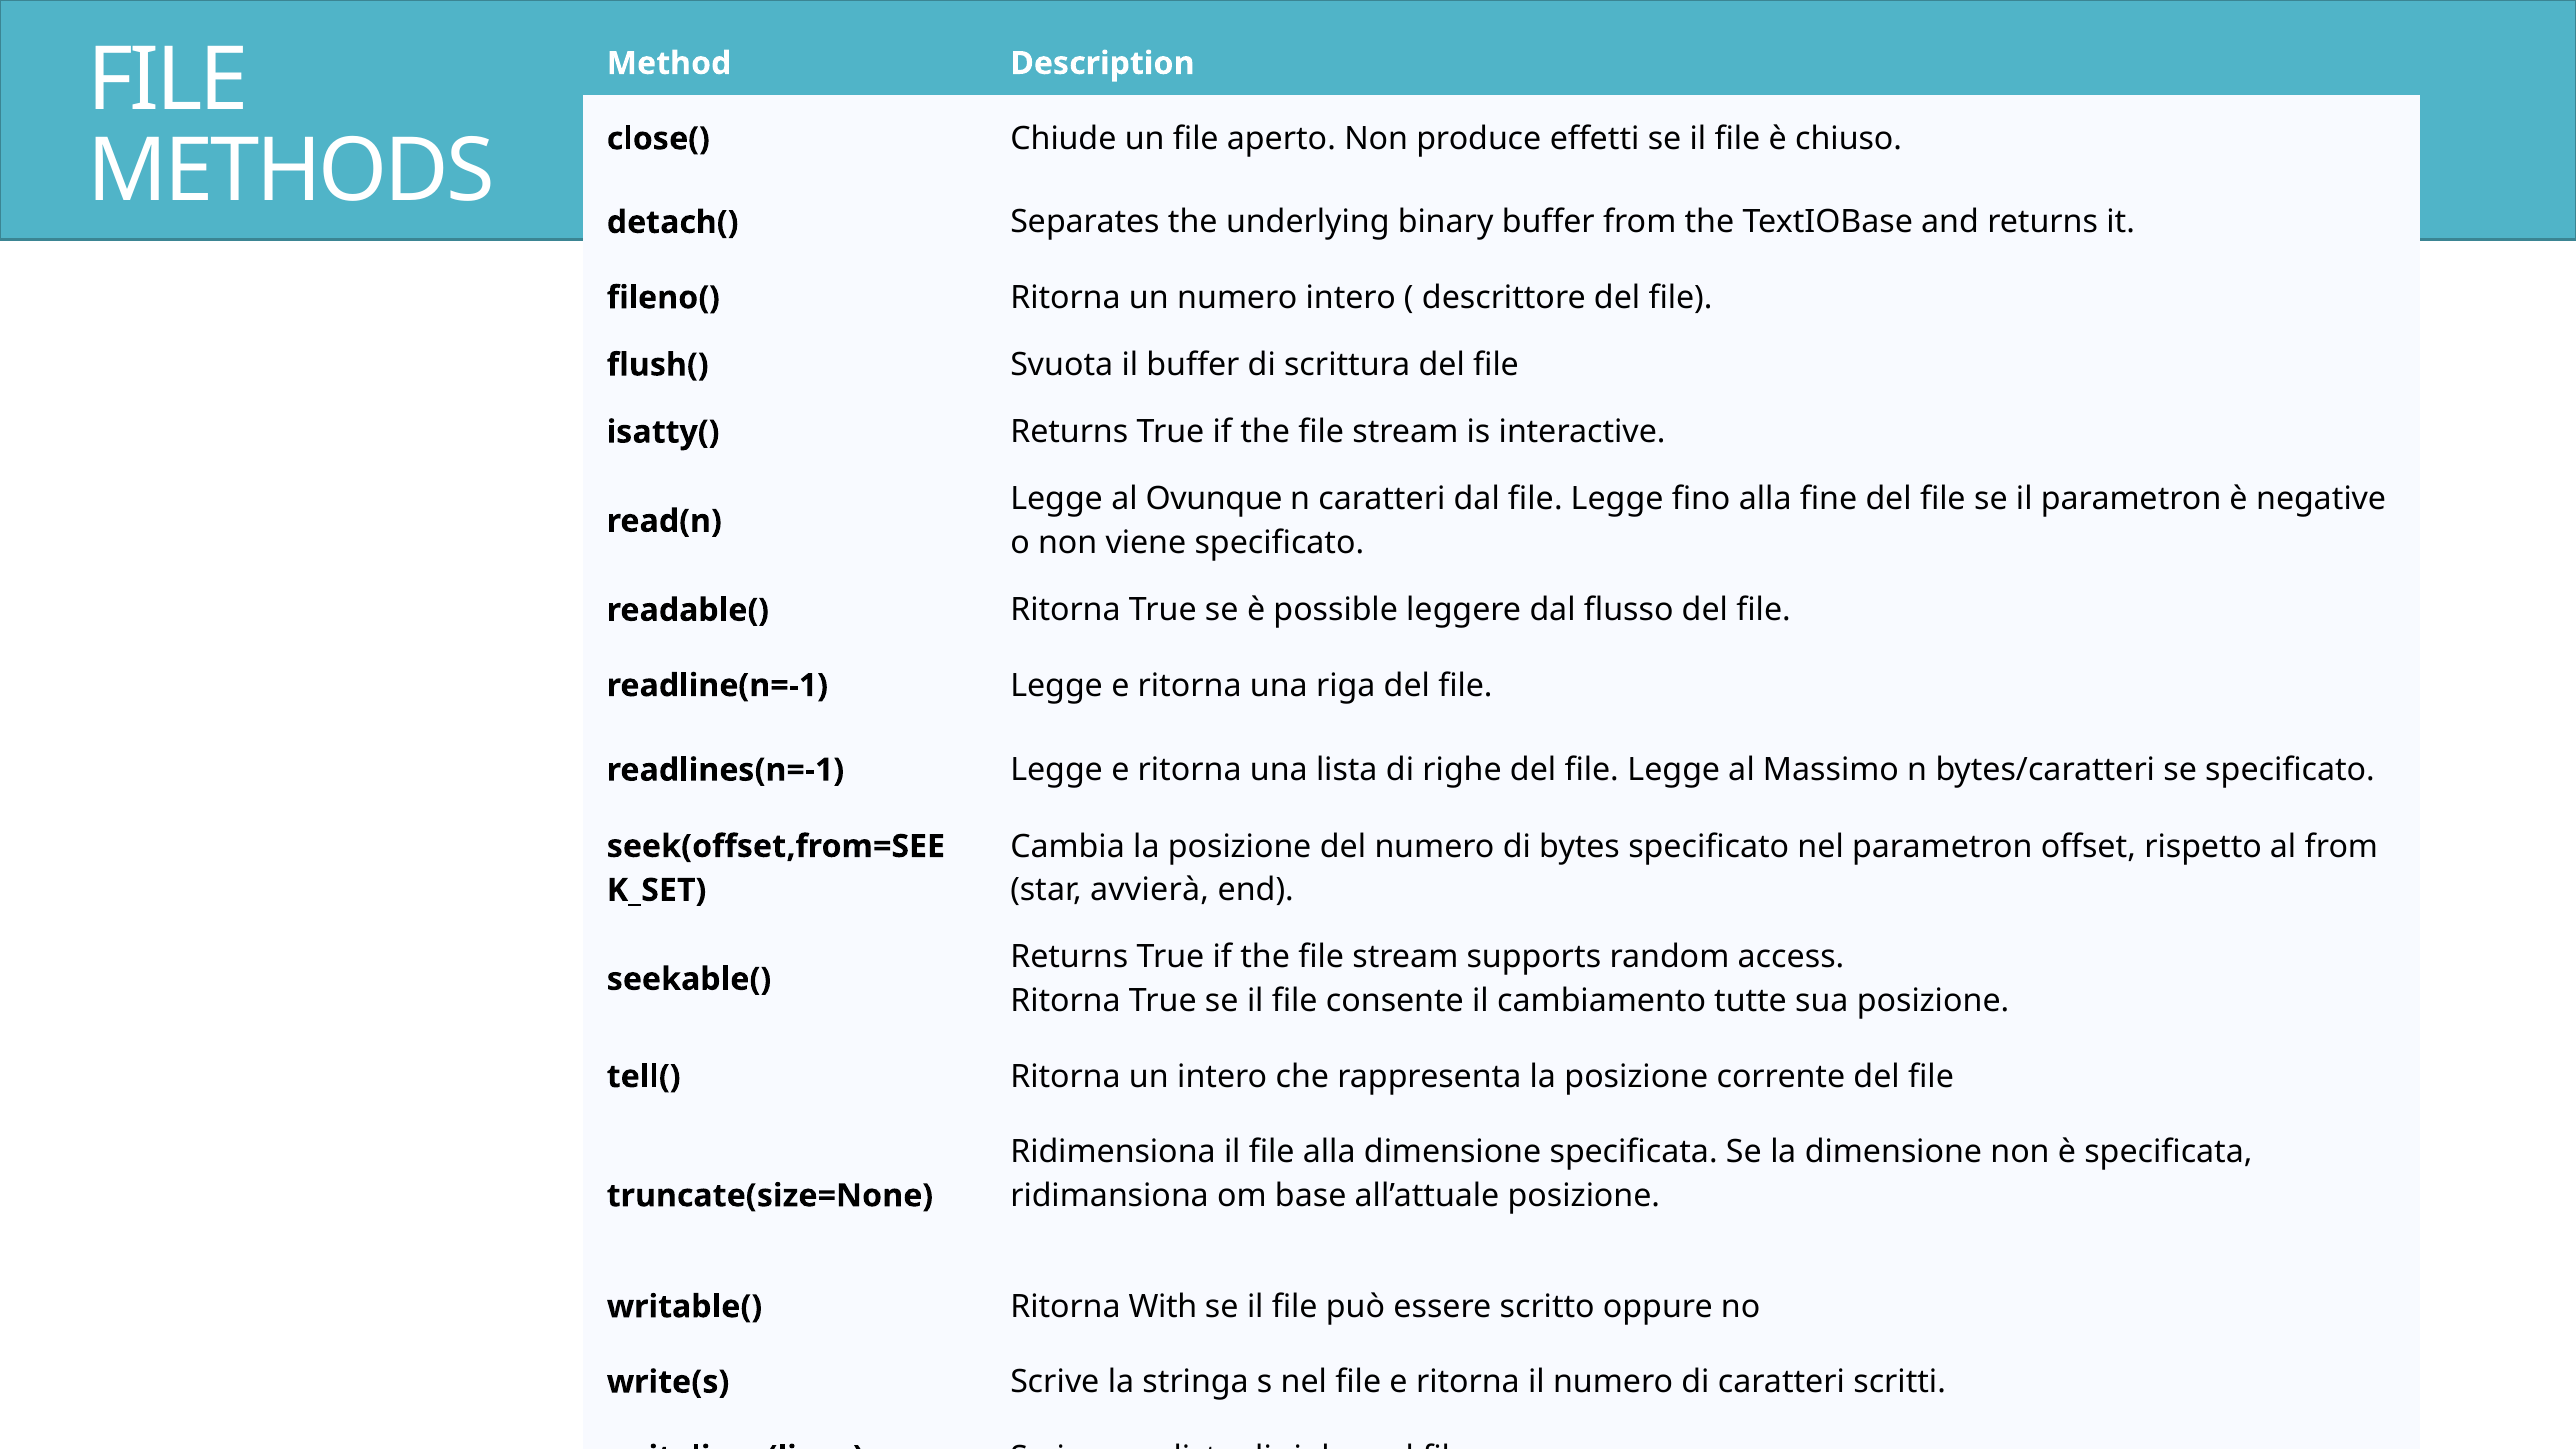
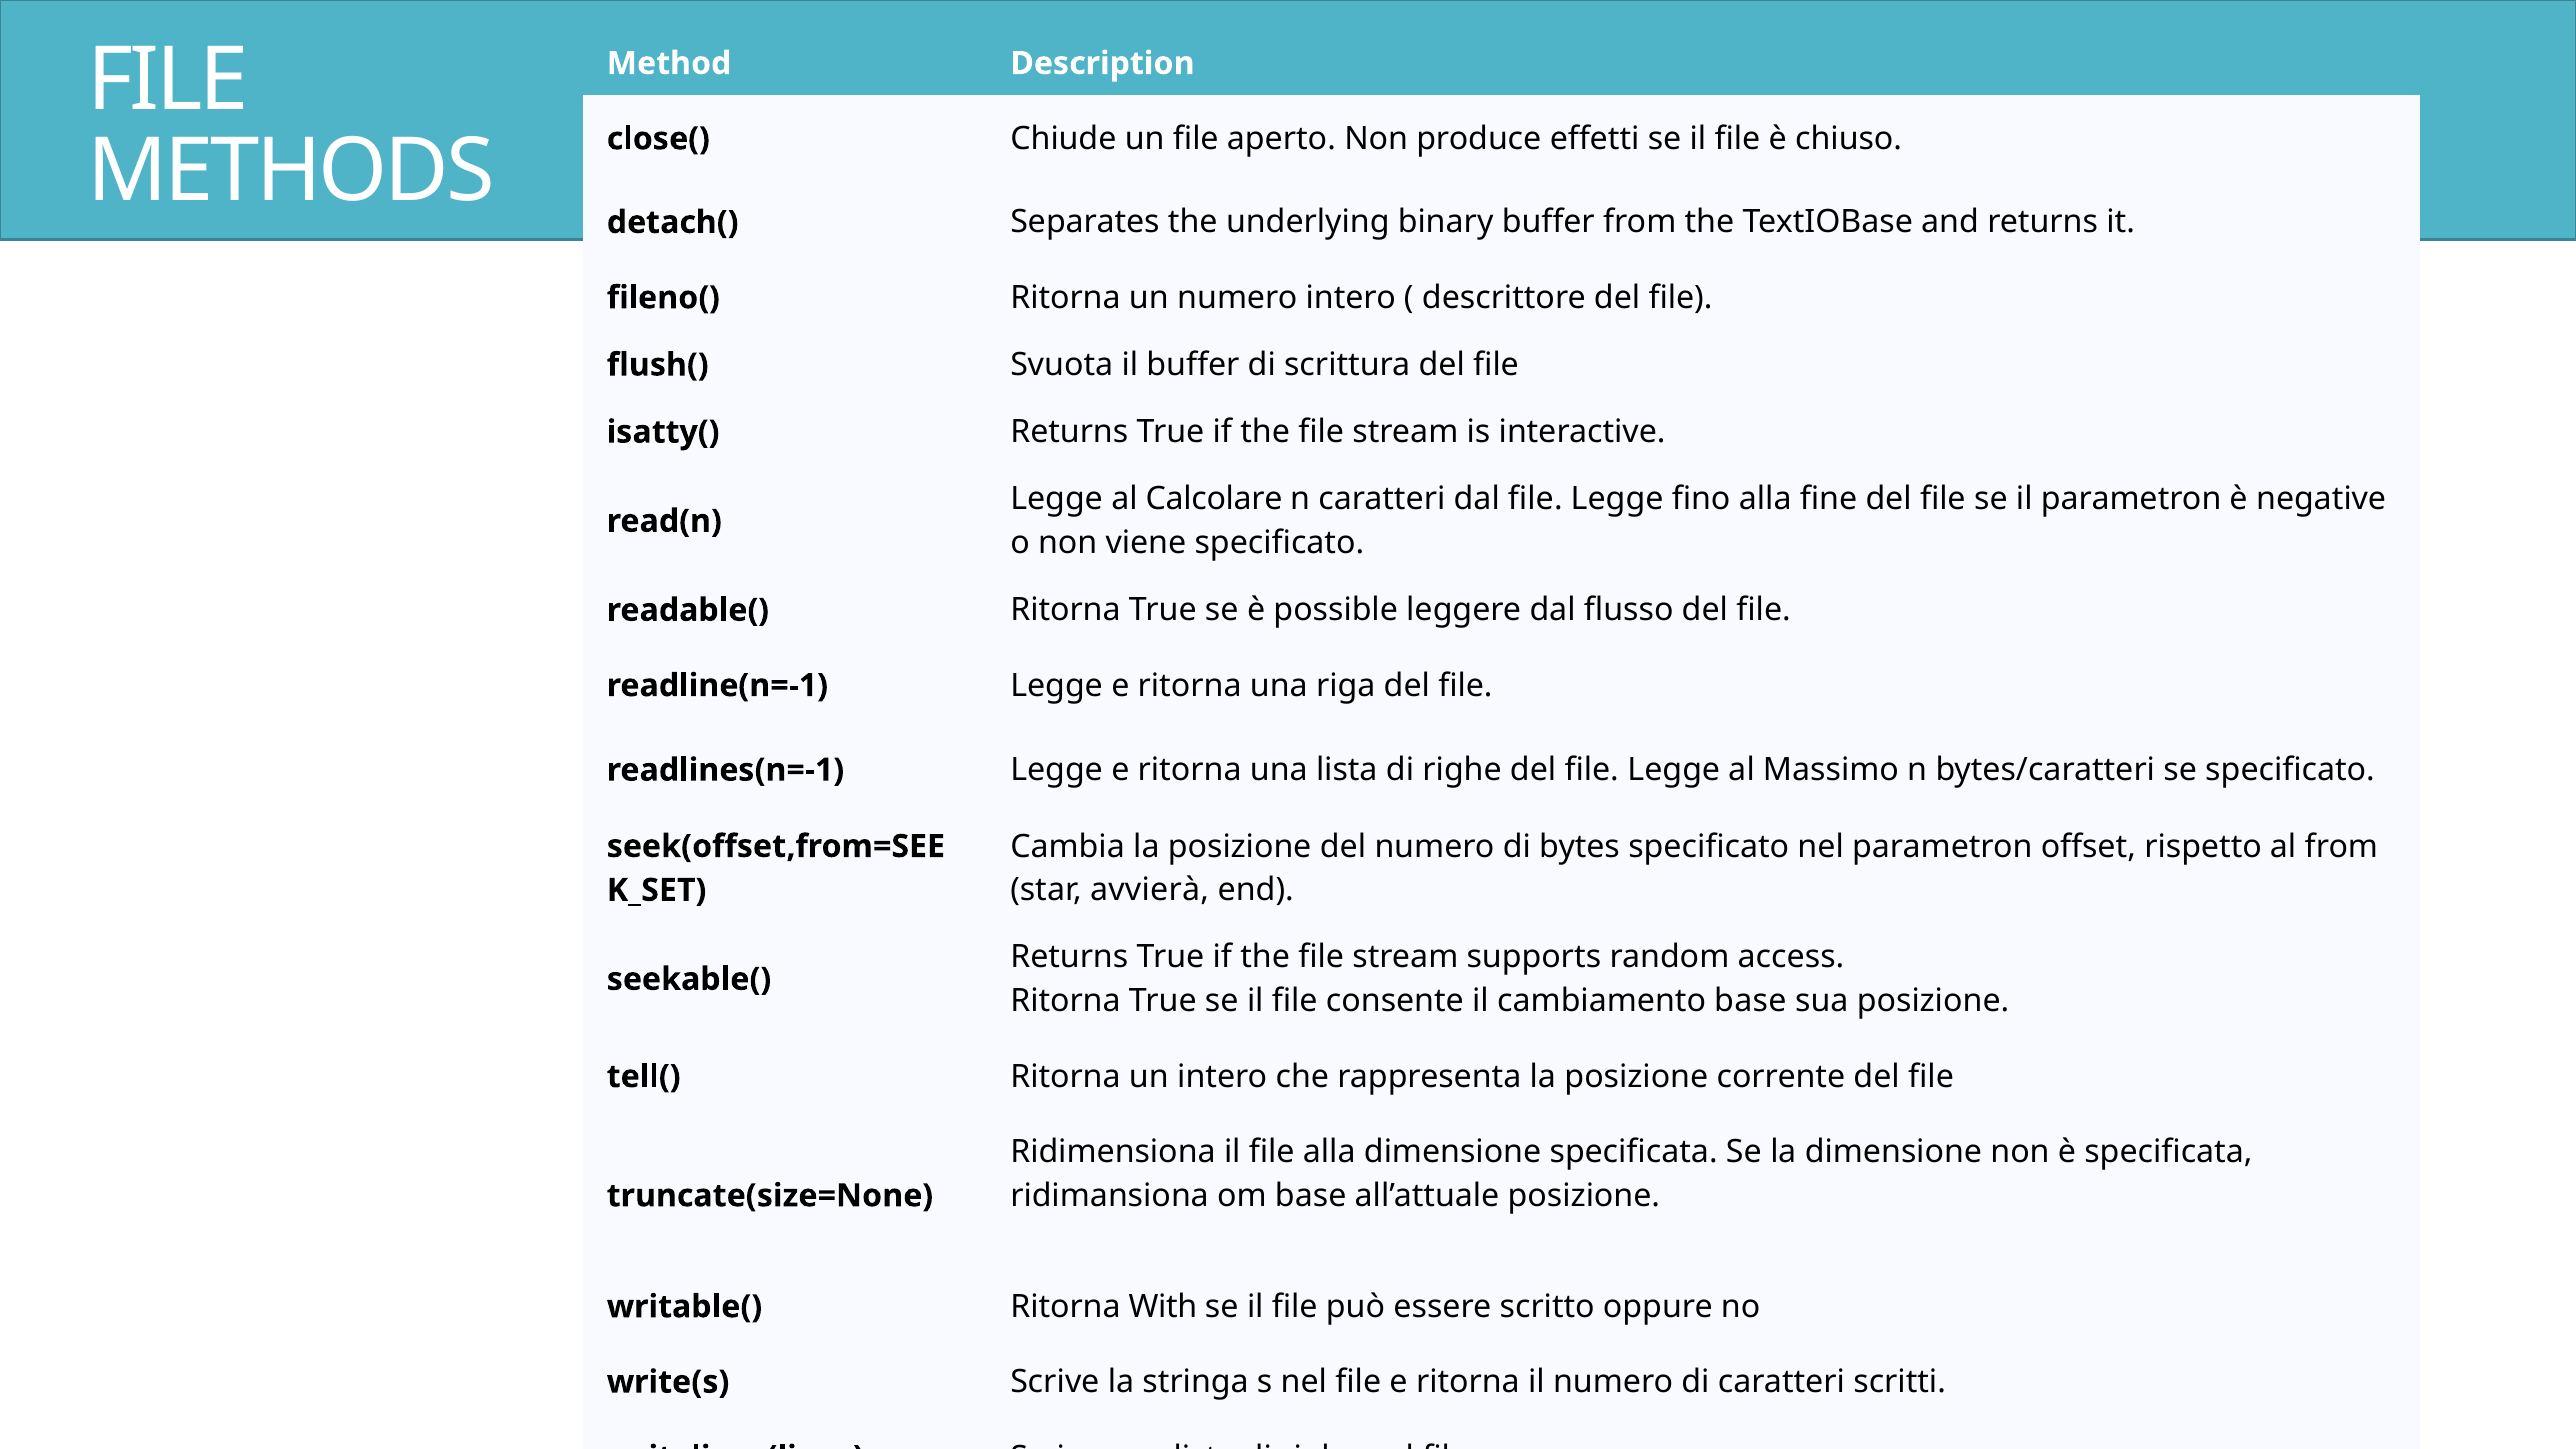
Ovunque: Ovunque -> Calcolare (1214, 499)
cambiamento tutte: tutte -> base (1750, 1001)
